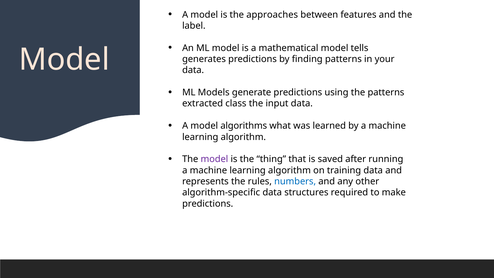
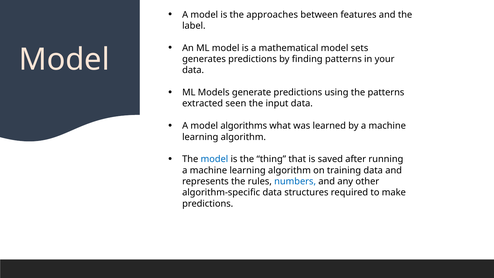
tells: tells -> sets (360, 48)
class: class -> seen (236, 104)
model colour: purple -> blue (214, 159)
